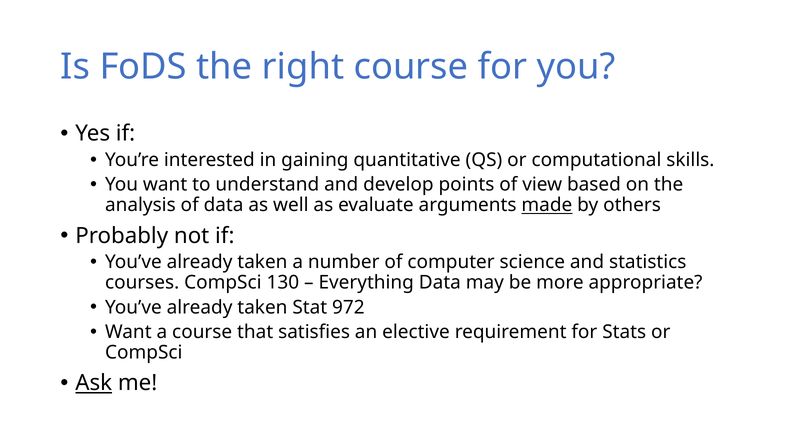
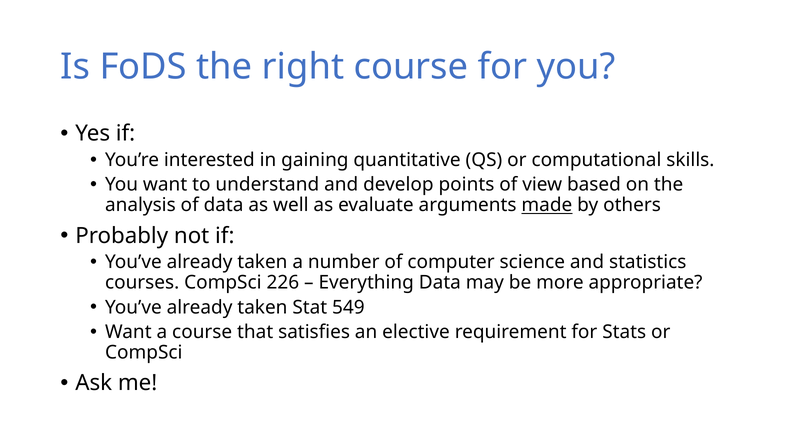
130: 130 -> 226 (283, 283)
972: 972 -> 549 (348, 307)
Ask underline: present -> none (94, 383)
